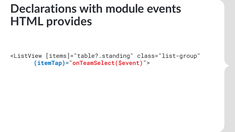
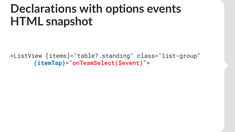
module: module -> options (125, 9)
provides: provides -> snapshot (69, 22)
